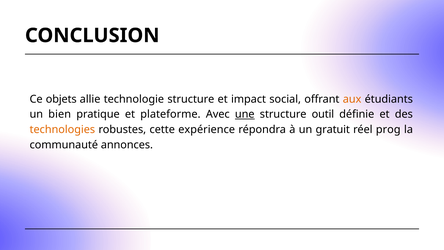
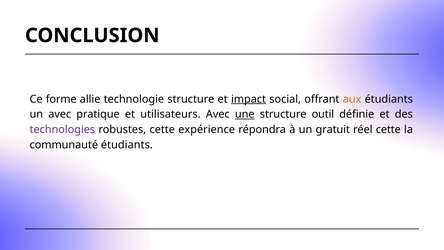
objets: objets -> forme (61, 99)
impact underline: none -> present (249, 99)
un bien: bien -> avec (60, 114)
plateforme: plateforme -> utilisateurs (170, 114)
technologies colour: orange -> purple (62, 130)
réel prog: prog -> cette (388, 130)
communauté annonces: annonces -> étudiants (127, 145)
